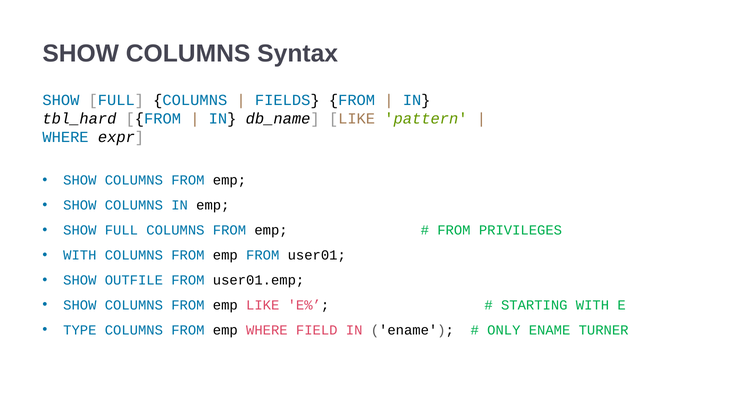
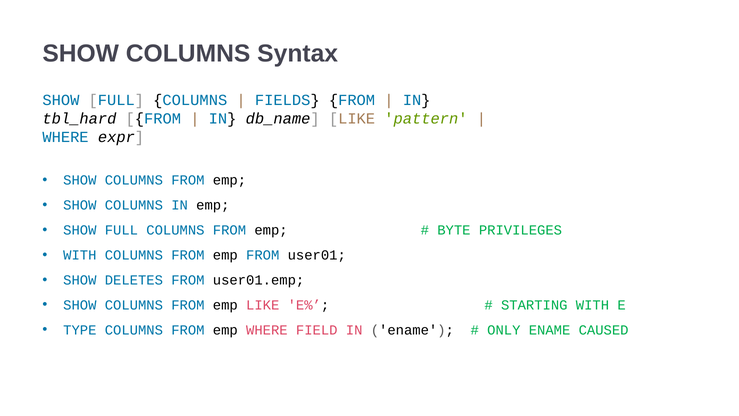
FROM: FROM -> BYTE (454, 230)
OUTFILE: OUTFILE -> DELETES (134, 280)
TURNER: TURNER -> CAUSED (604, 330)
